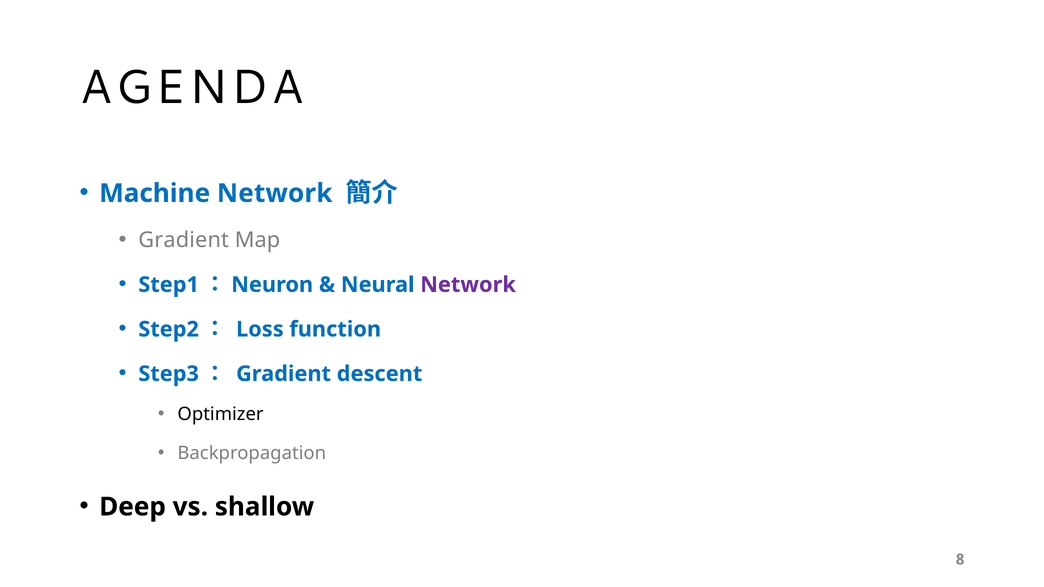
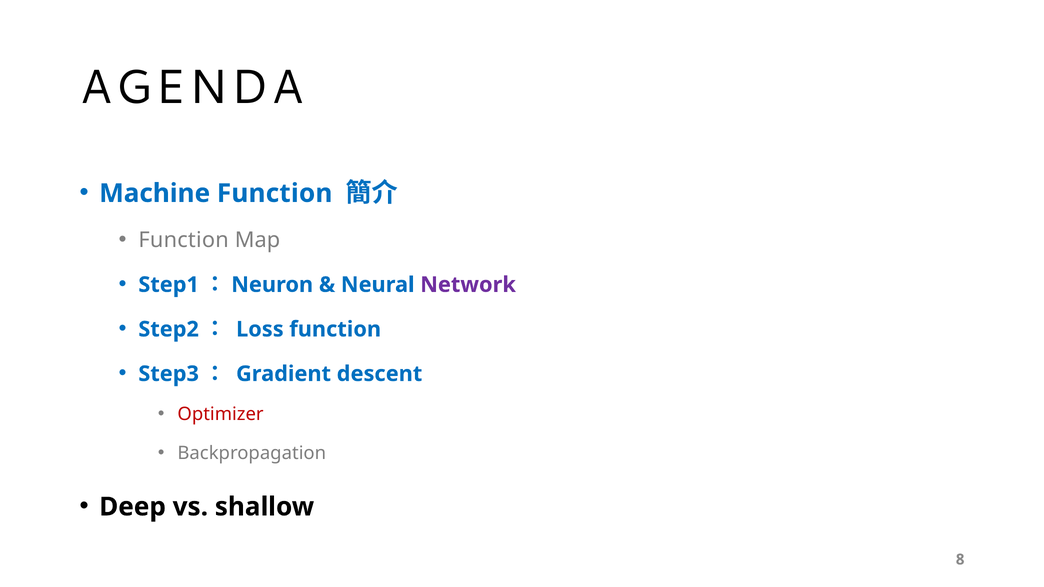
Machine Network: Network -> Function (275, 193)
Gradient: Gradient -> Function (184, 240)
Optimizer colour: black -> red (221, 414)
